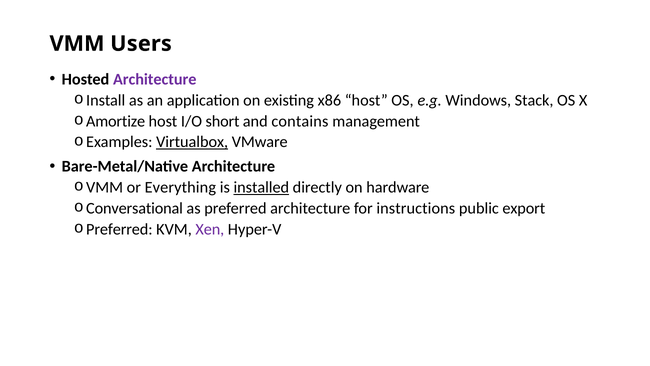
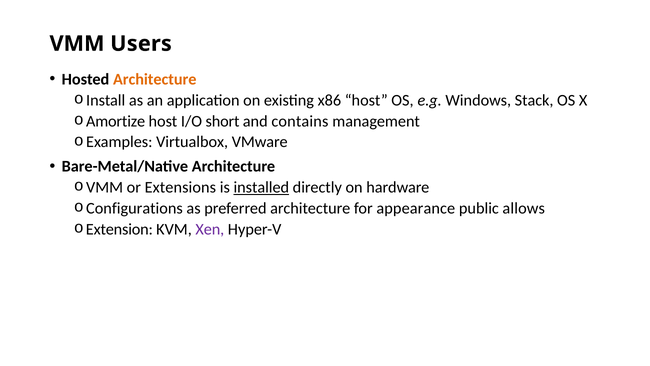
Architecture colour: purple -> orange (155, 79)
Virtualbox underline: present -> none (192, 142)
Everything: Everything -> Extensions (180, 187)
Conversational: Conversational -> Configurations (134, 208)
instructions: instructions -> appearance (416, 208)
export: export -> allows (524, 208)
Preferred: Preferred -> Extension (119, 229)
